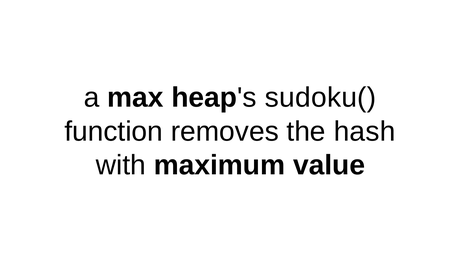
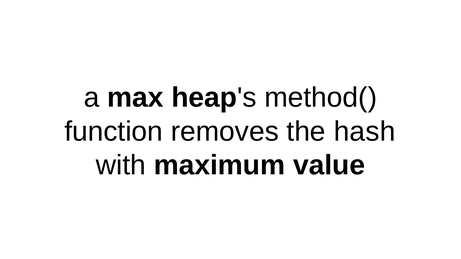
sudoku(: sudoku( -> method( (321, 98)
